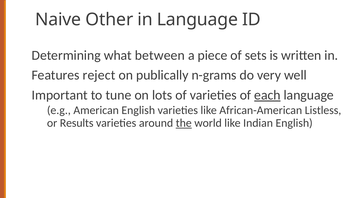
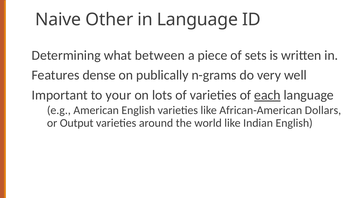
reject: reject -> dense (99, 75)
tune: tune -> your (118, 95)
Listless: Listless -> Dollars (323, 110)
Results: Results -> Output (77, 123)
the underline: present -> none (184, 123)
